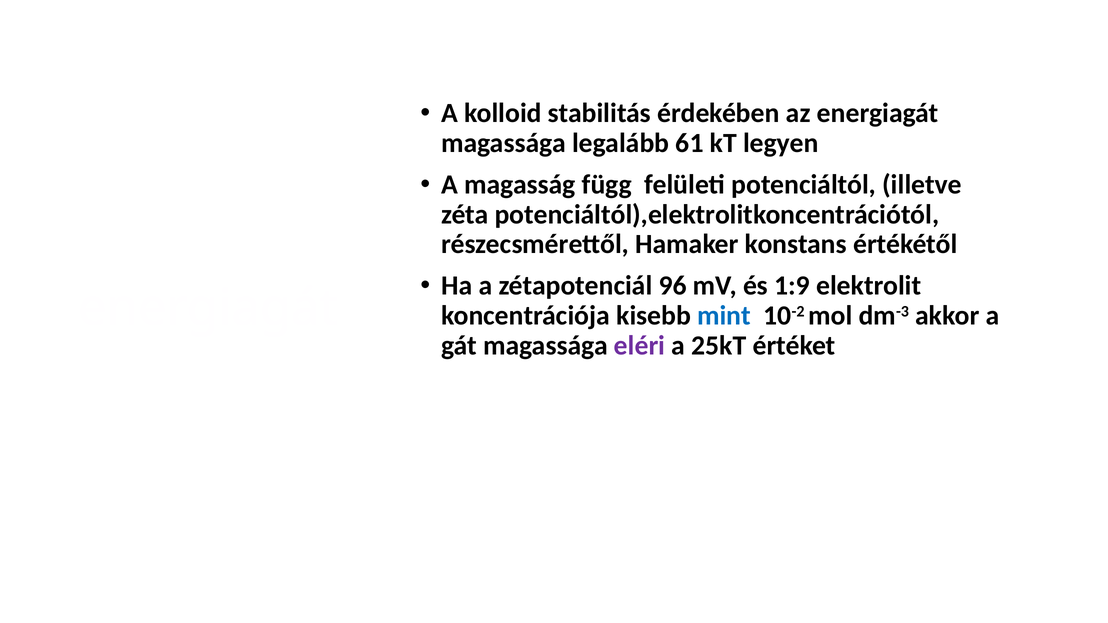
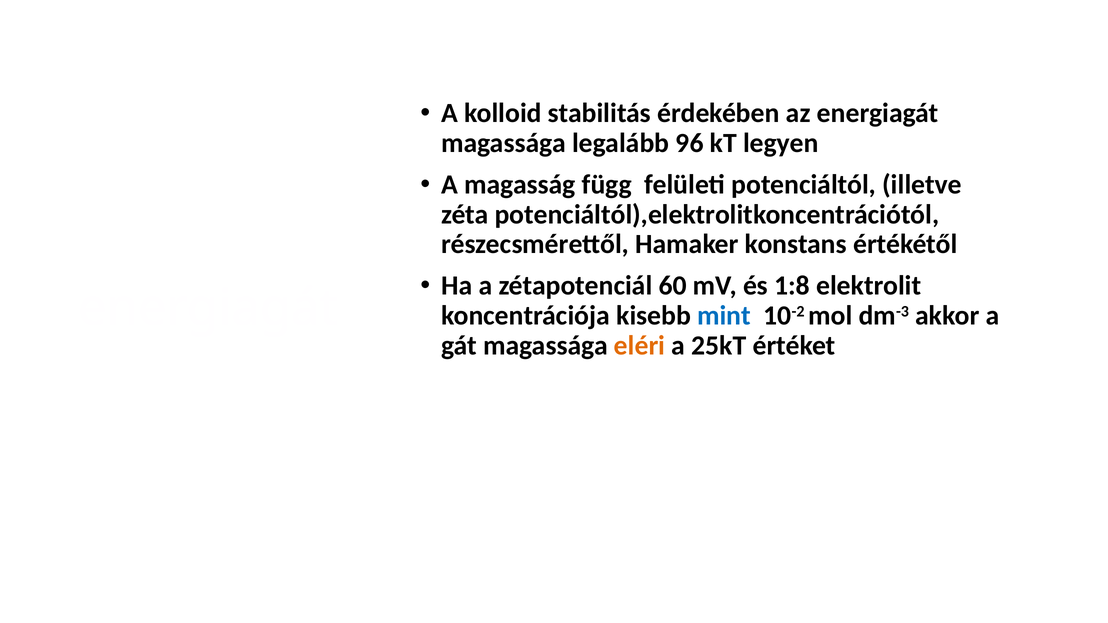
61: 61 -> 96 (689, 143)
96: 96 -> 60 (673, 286)
1:9: 1:9 -> 1:8 (792, 286)
eléri colour: purple -> orange (640, 346)
